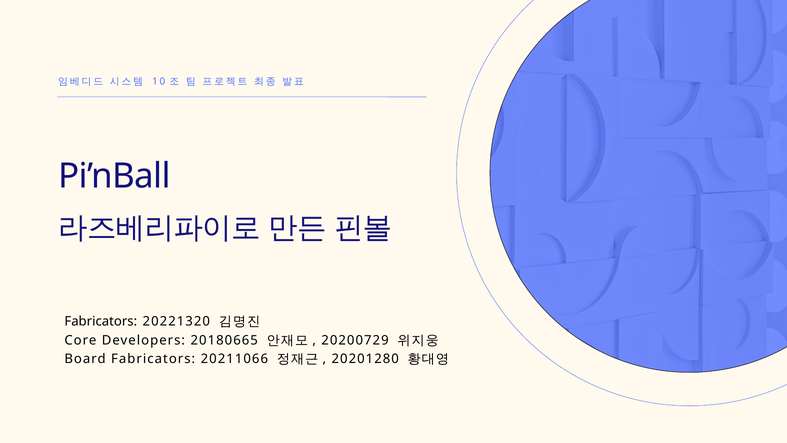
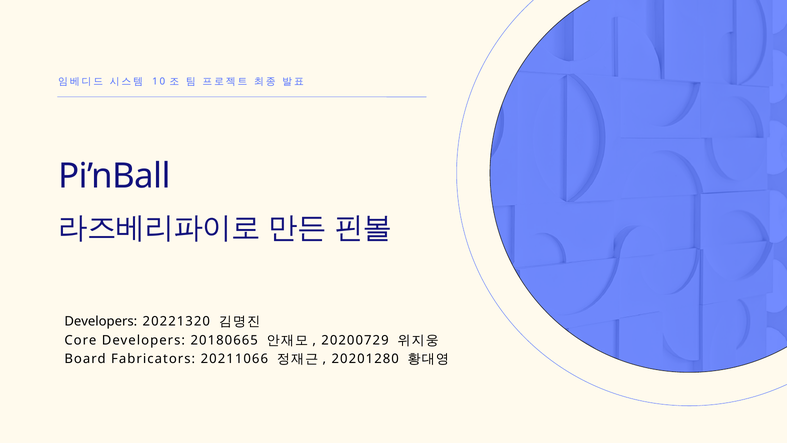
Fabricators: Fabricators -> Developers (101, 321)
